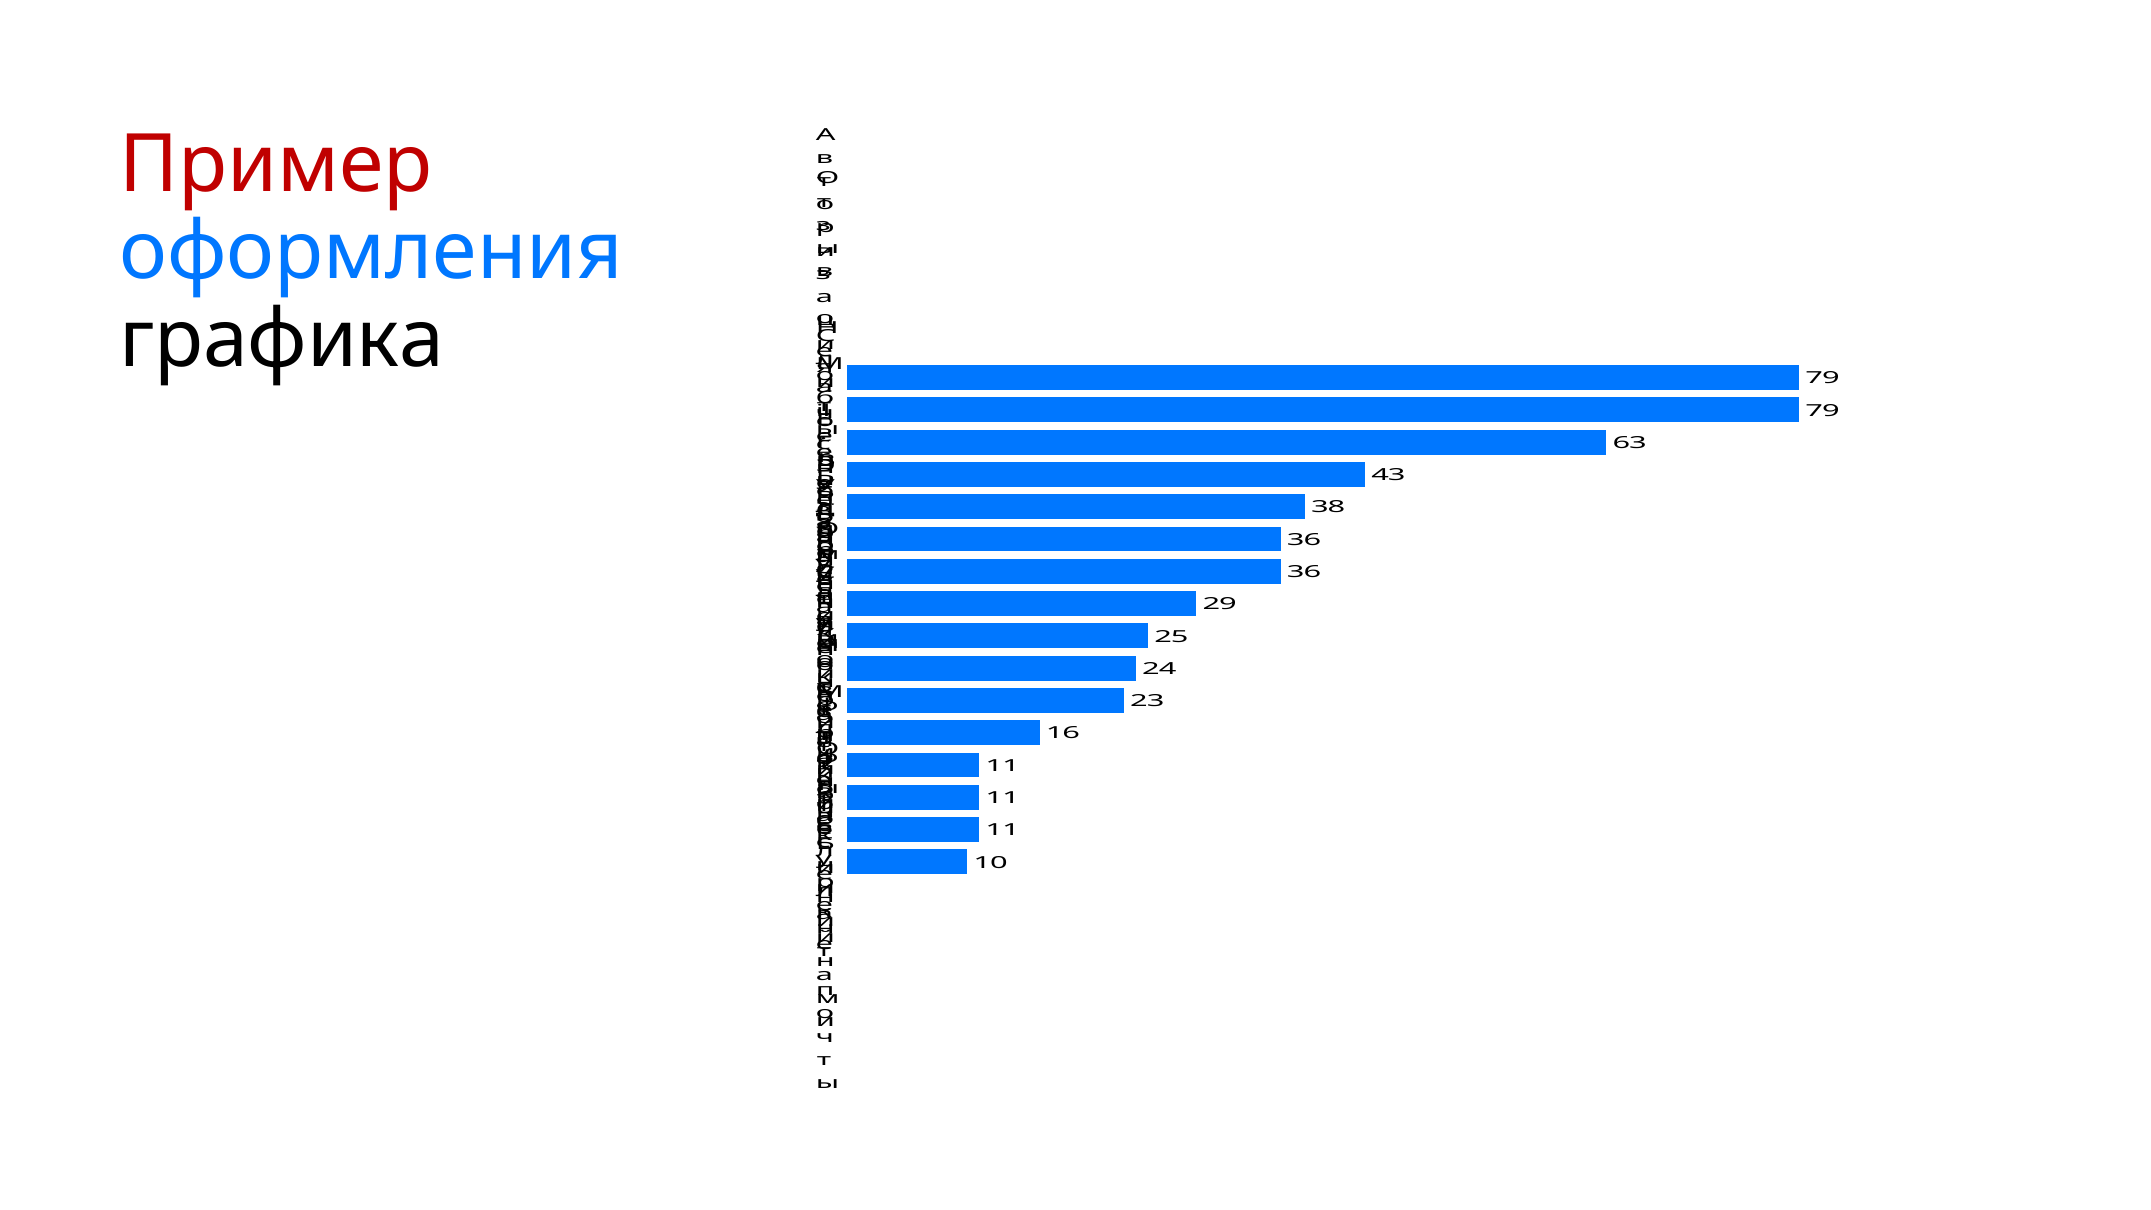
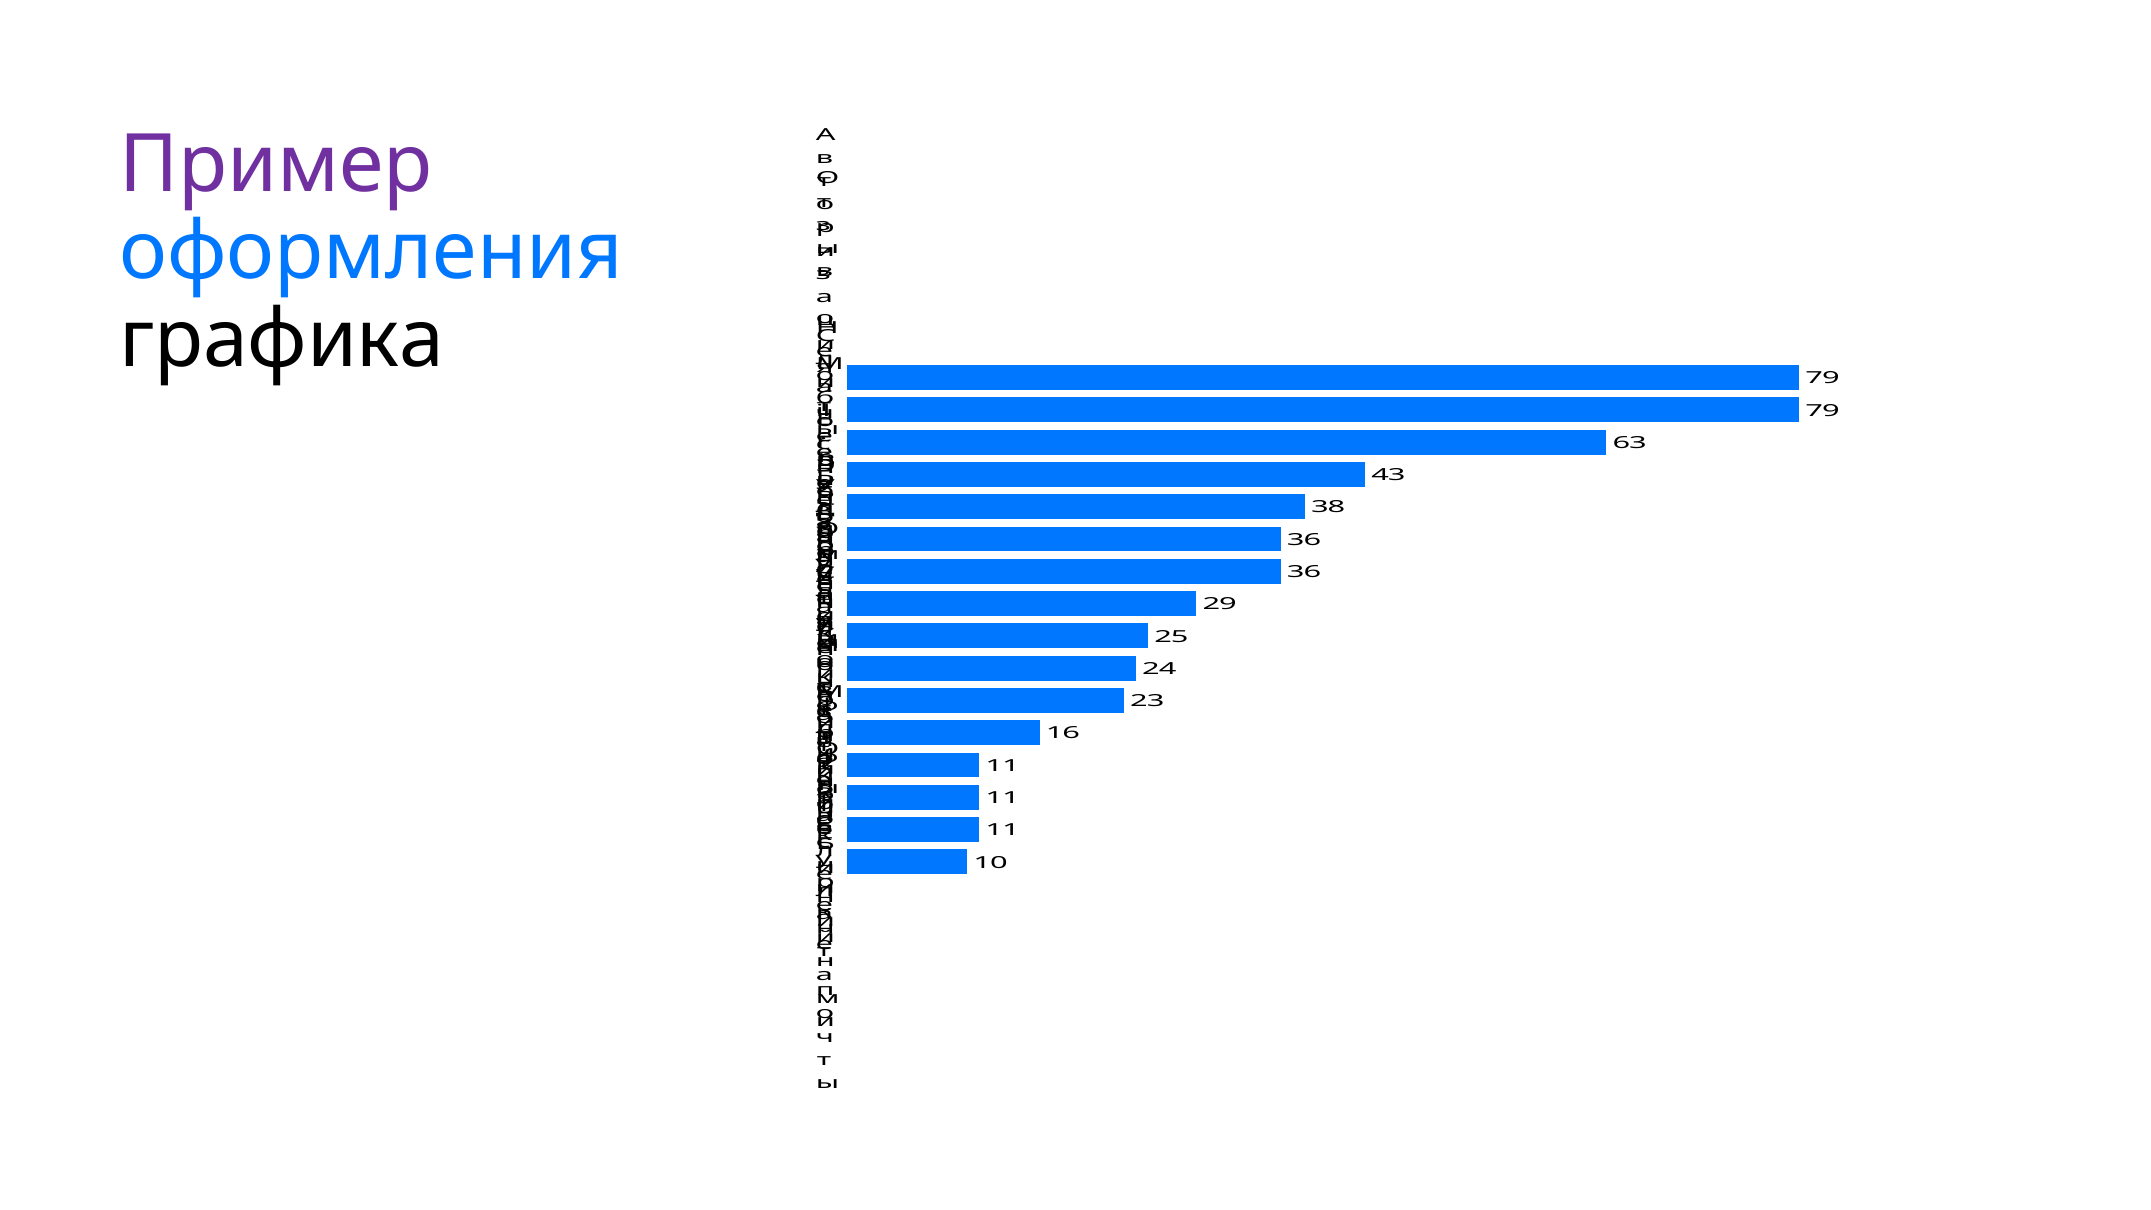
Пример colour: red -> purple (276, 165)
